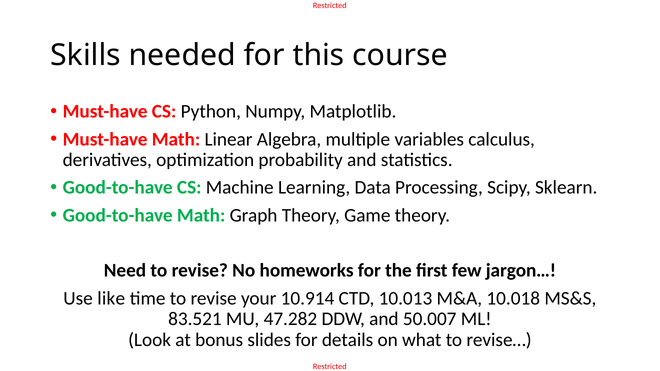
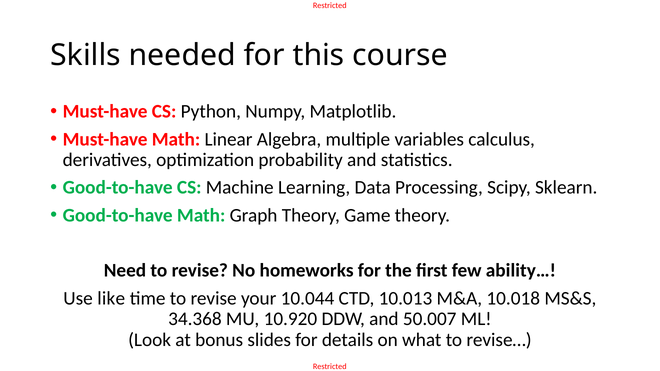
jargon…: jargon… -> ability… (521, 271)
10.914: 10.914 -> 10.044 (307, 298)
83.521: 83.521 -> 34.368 (195, 319)
47.282: 47.282 -> 10.920 (290, 319)
